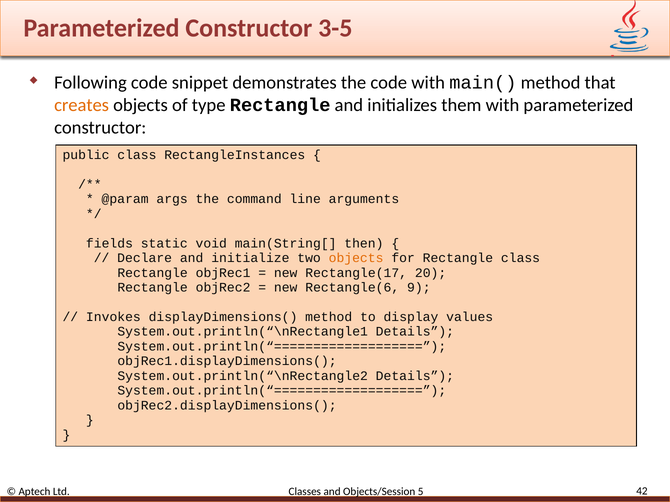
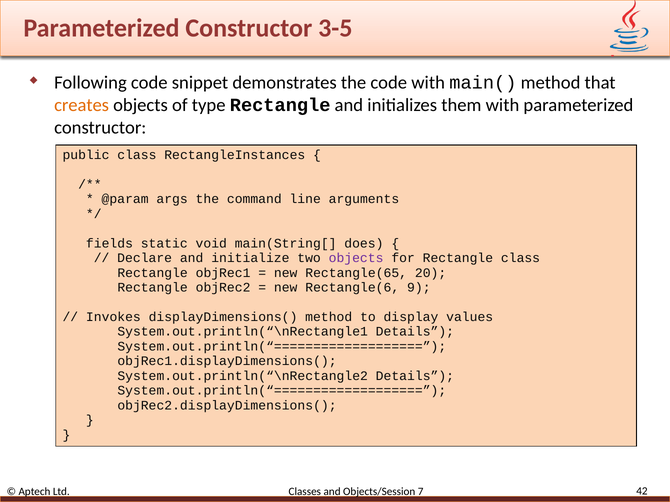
then: then -> does (364, 244)
objects colour: orange -> purple (356, 258)
Rectangle(17: Rectangle(17 -> Rectangle(65 (356, 273)
5: 5 -> 7 (421, 492)
